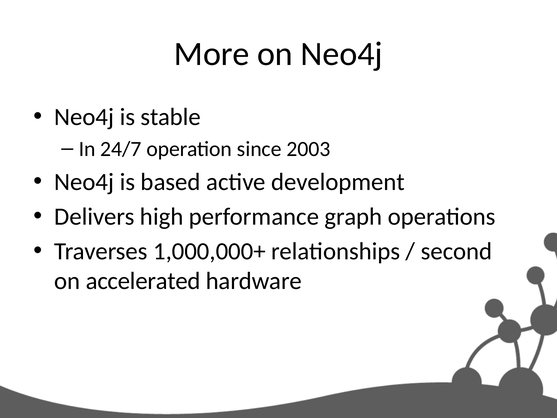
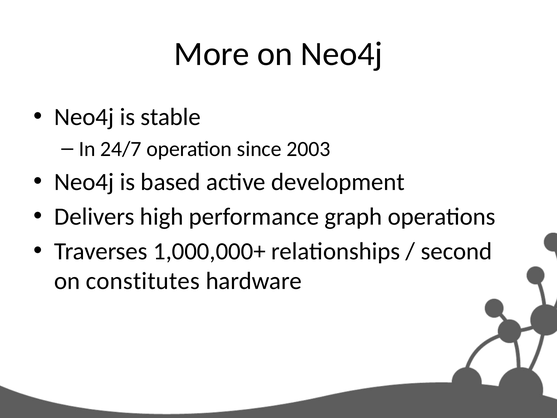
accelerated: accelerated -> constitutes (143, 281)
